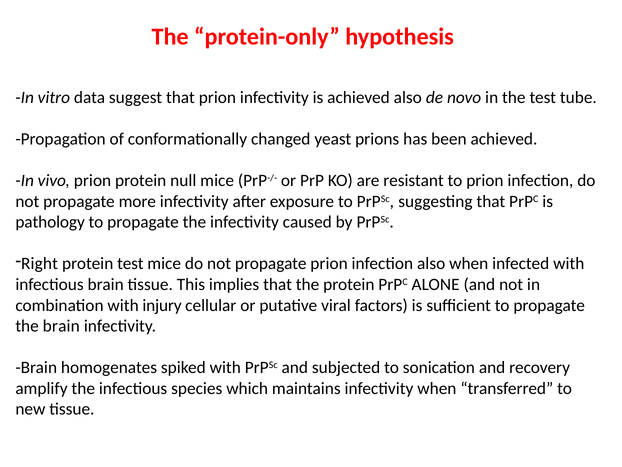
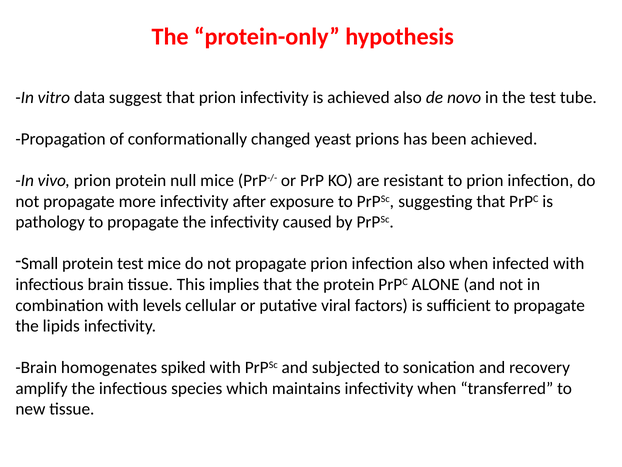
Right: Right -> Small (40, 263)
injury: injury -> levels (162, 305)
the brain: brain -> lipids (61, 326)
